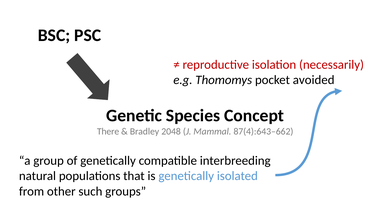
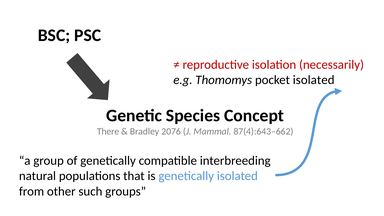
pocket avoided: avoided -> isolated (314, 80)
2048: 2048 -> 2076 (171, 131)
